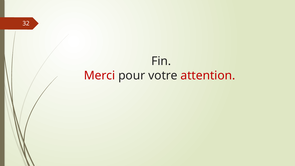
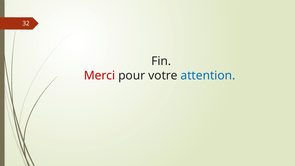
attention colour: red -> blue (208, 75)
